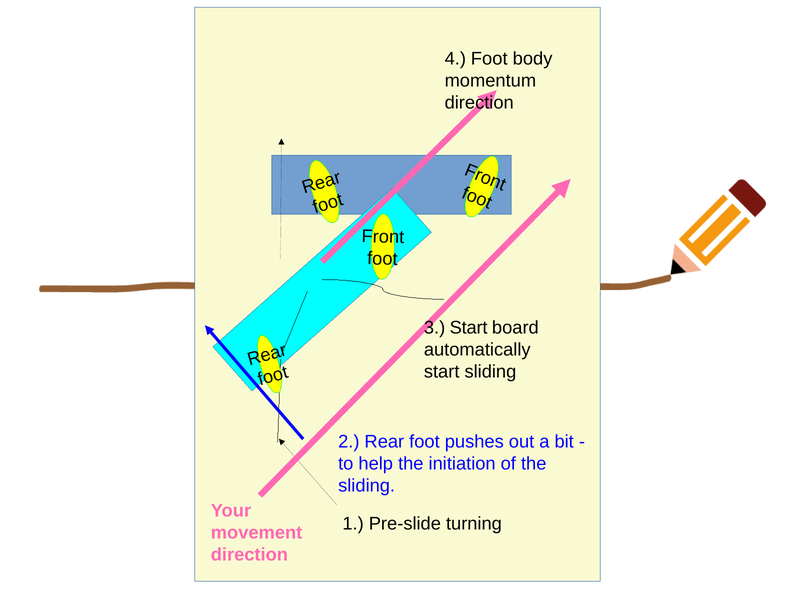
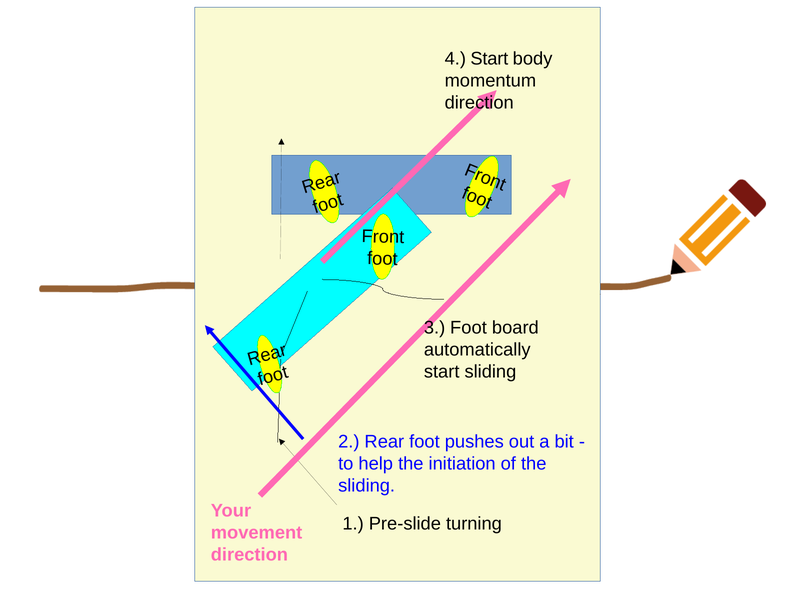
4 Foot: Foot -> Start (489, 59)
3 Start: Start -> Foot (468, 328)
